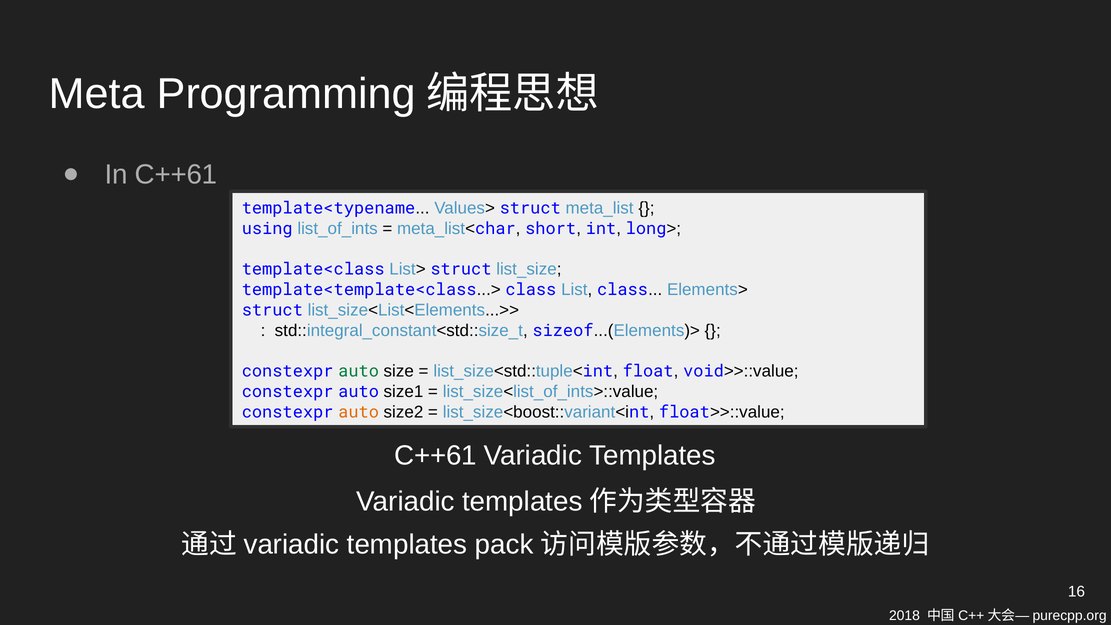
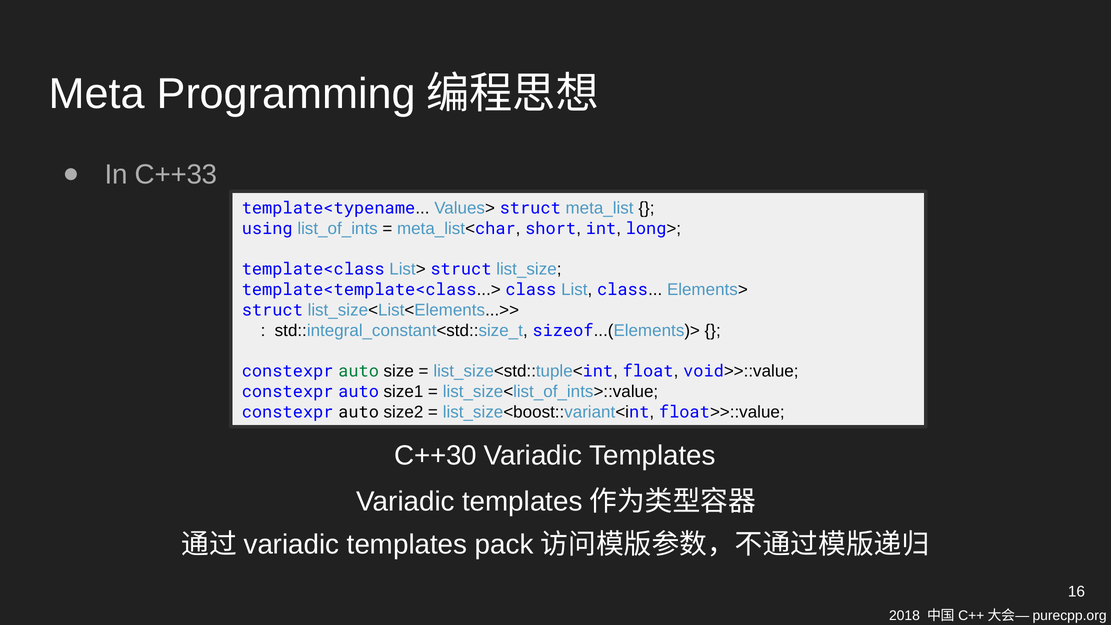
In C++61: C++61 -> C++33 (176, 175)
auto colour: orange -> black (359, 412)
C++61: C++61 -> C++30 (436, 455)
